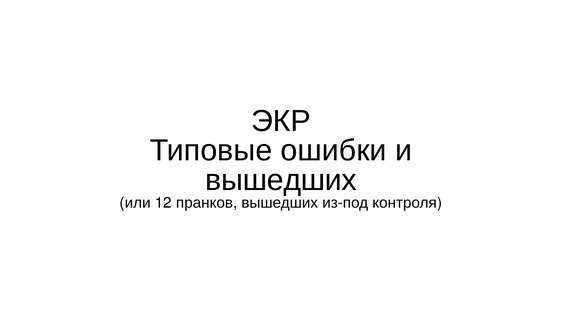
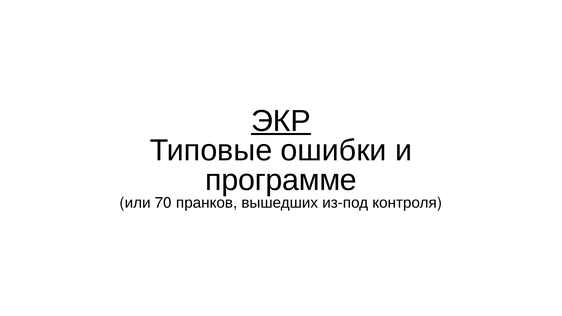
ЭКР underline: none -> present (281, 121)
вышедших: вышедших -> программе (281, 180)
12: 12 -> 70 (163, 203)
